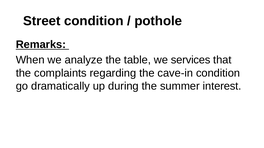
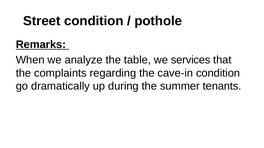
interest: interest -> tenants (222, 86)
